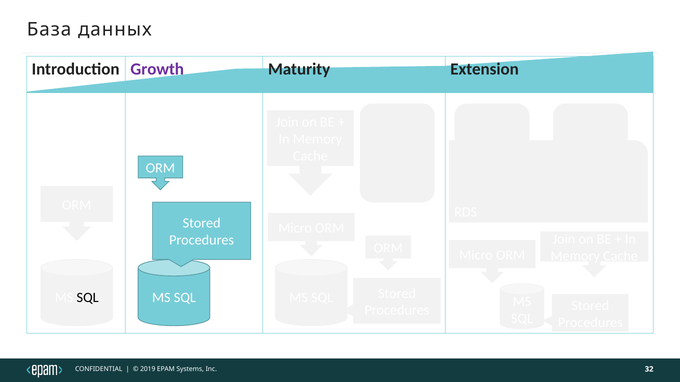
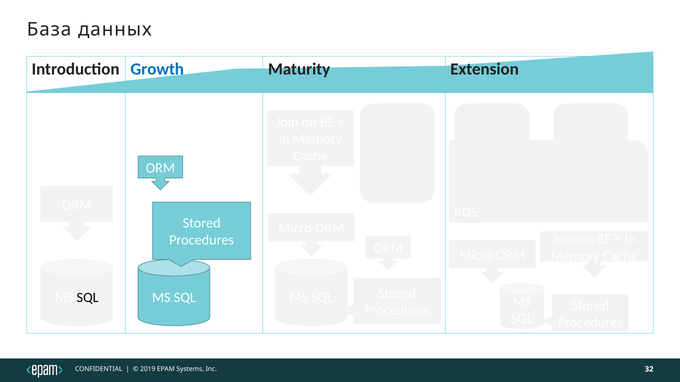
Growth colour: purple -> blue (157, 69)
